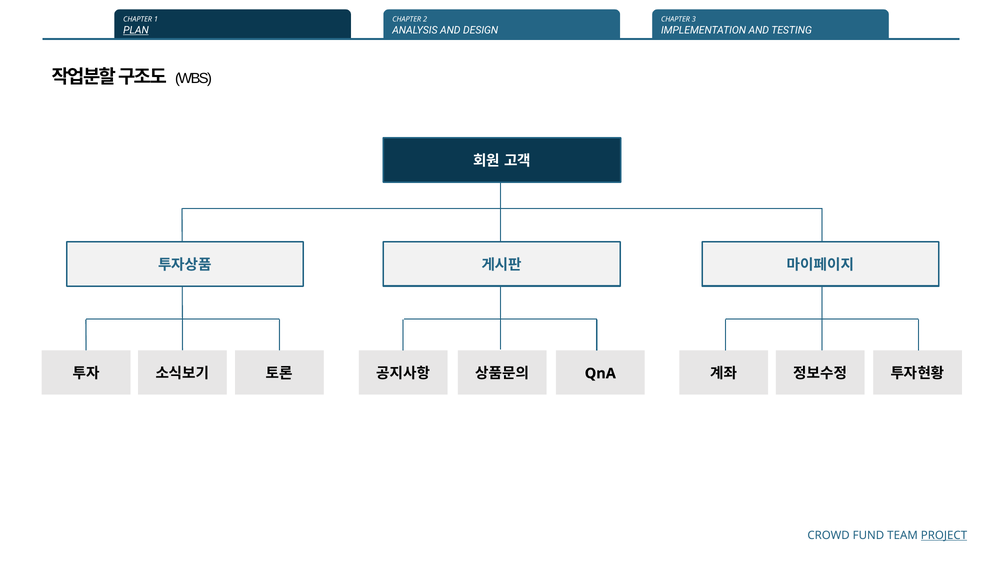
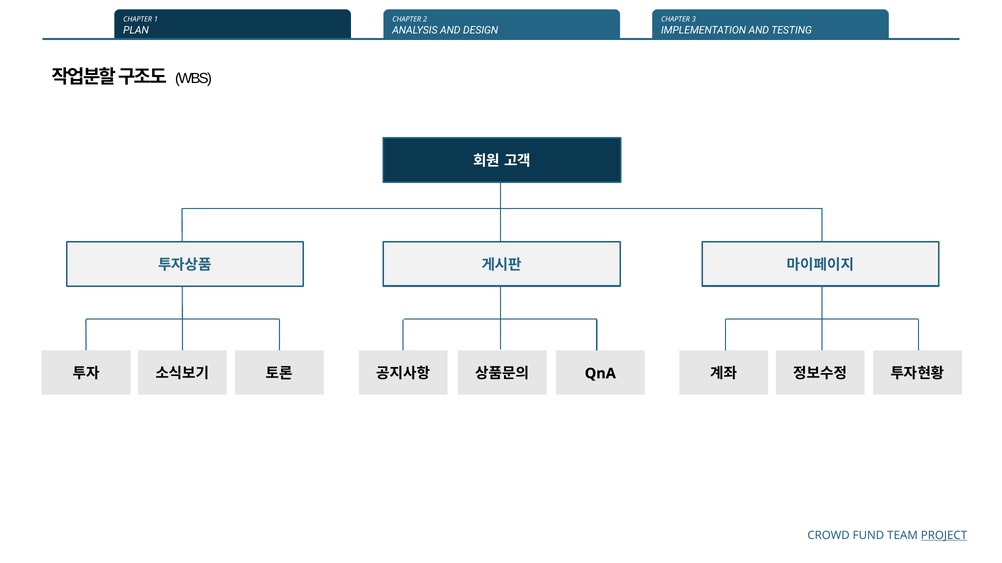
PLAN underline: present -> none (136, 30)
